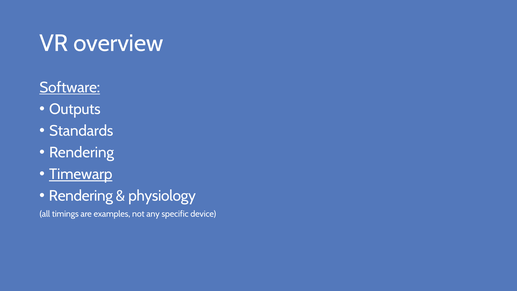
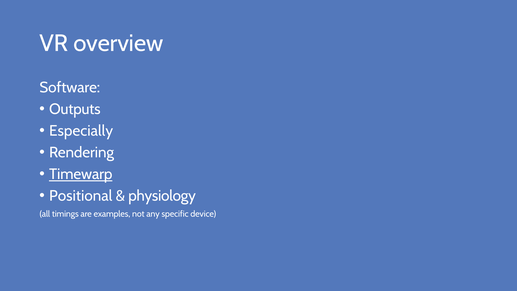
Software underline: present -> none (70, 87)
Standards: Standards -> Especially (81, 131)
Rendering: Rendering -> Positional (81, 196)
